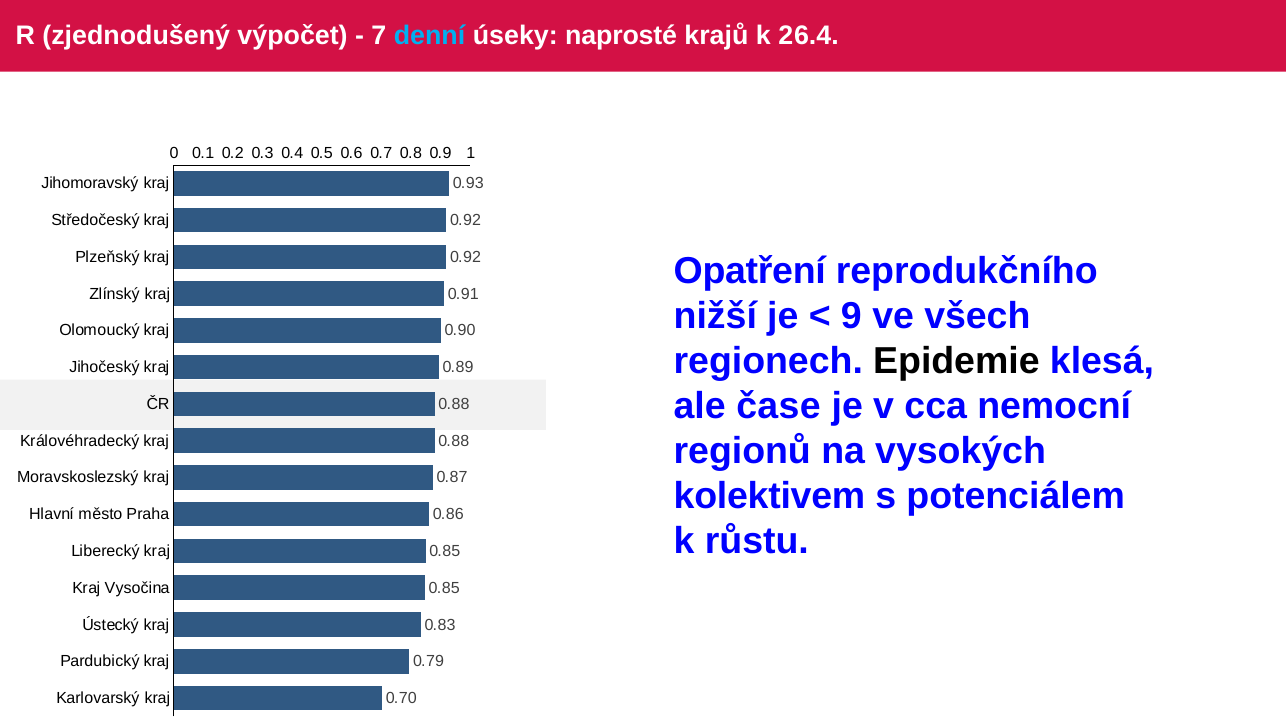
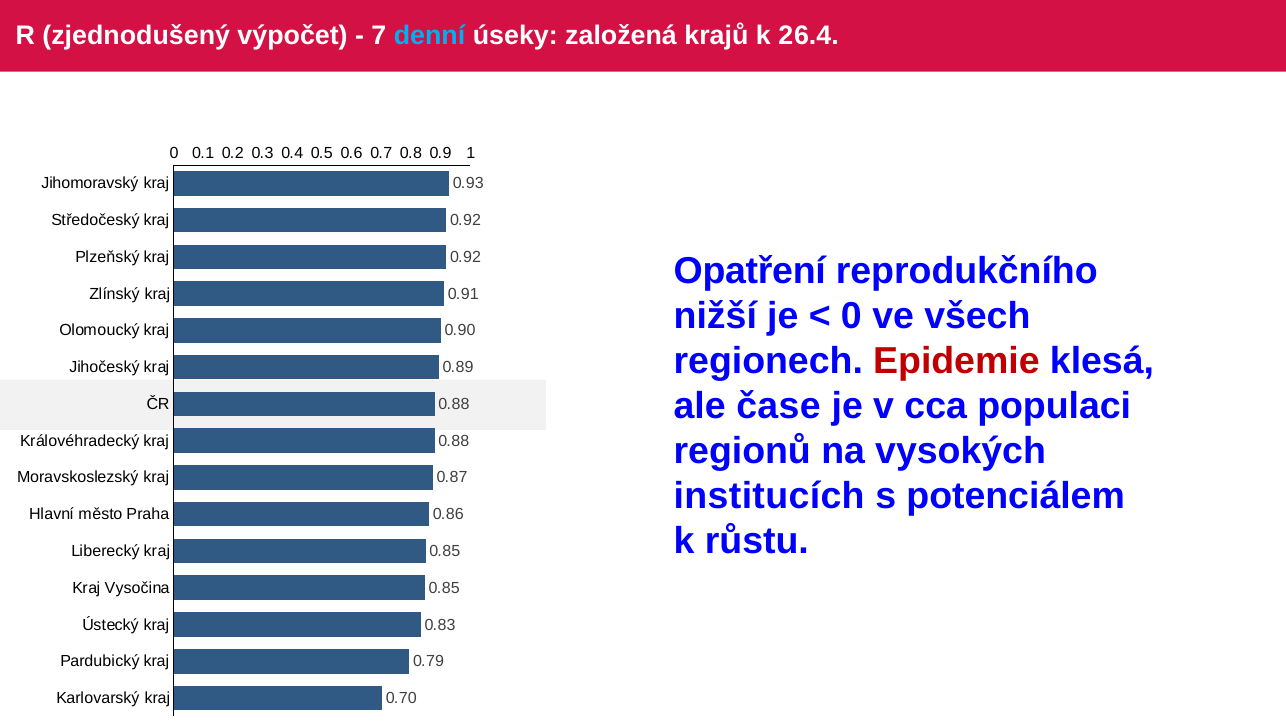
naprosté: naprosté -> založená (621, 36)
9: 9 -> 0 (851, 316)
Epidemie colour: black -> red (956, 361)
nemocní: nemocní -> populaci (1054, 406)
kolektivem: kolektivem -> institucích (769, 496)
